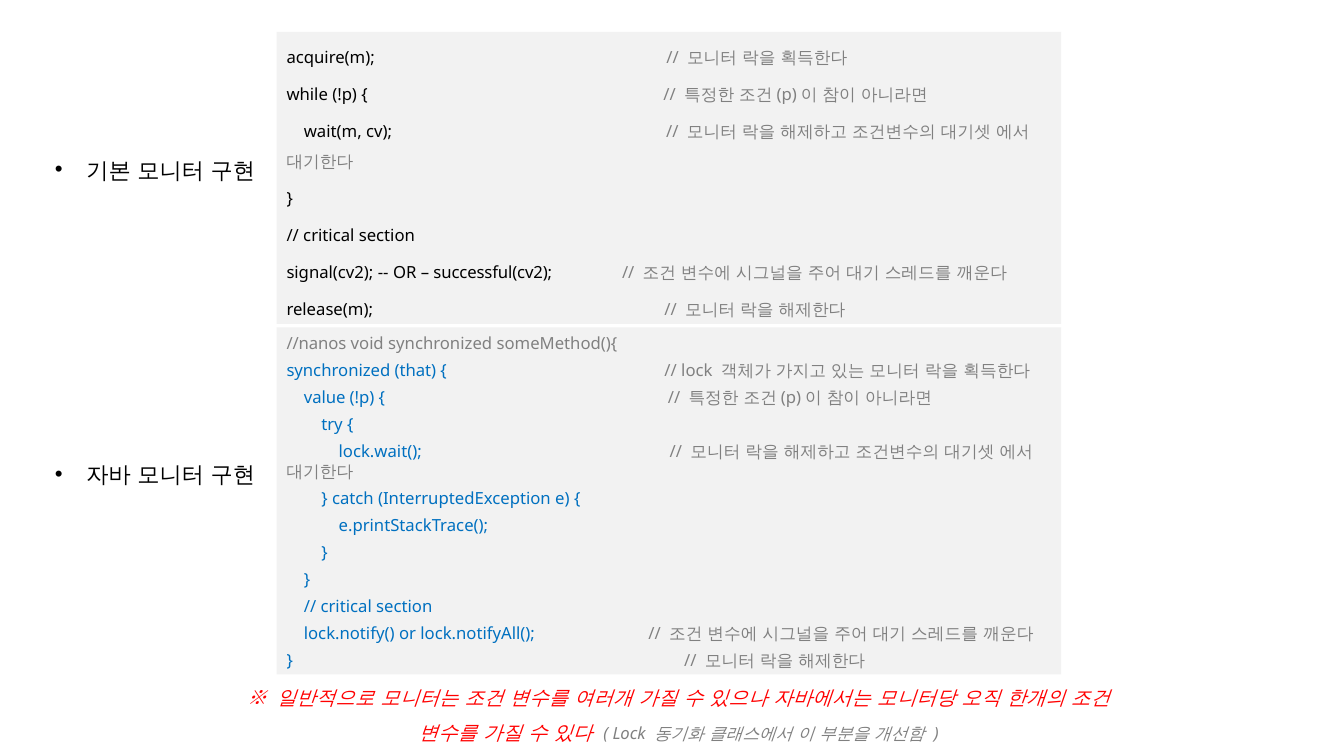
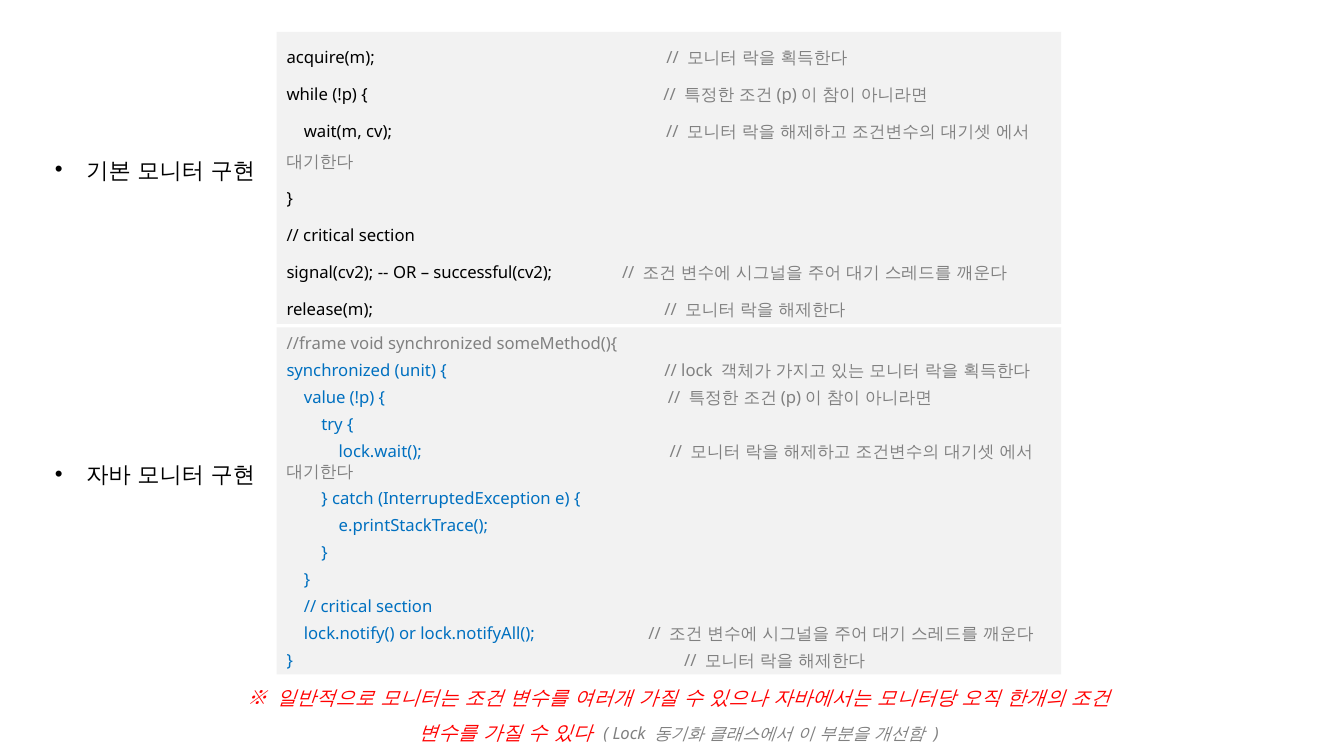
//nanos: //nanos -> //frame (316, 344)
that: that -> unit (415, 371)
